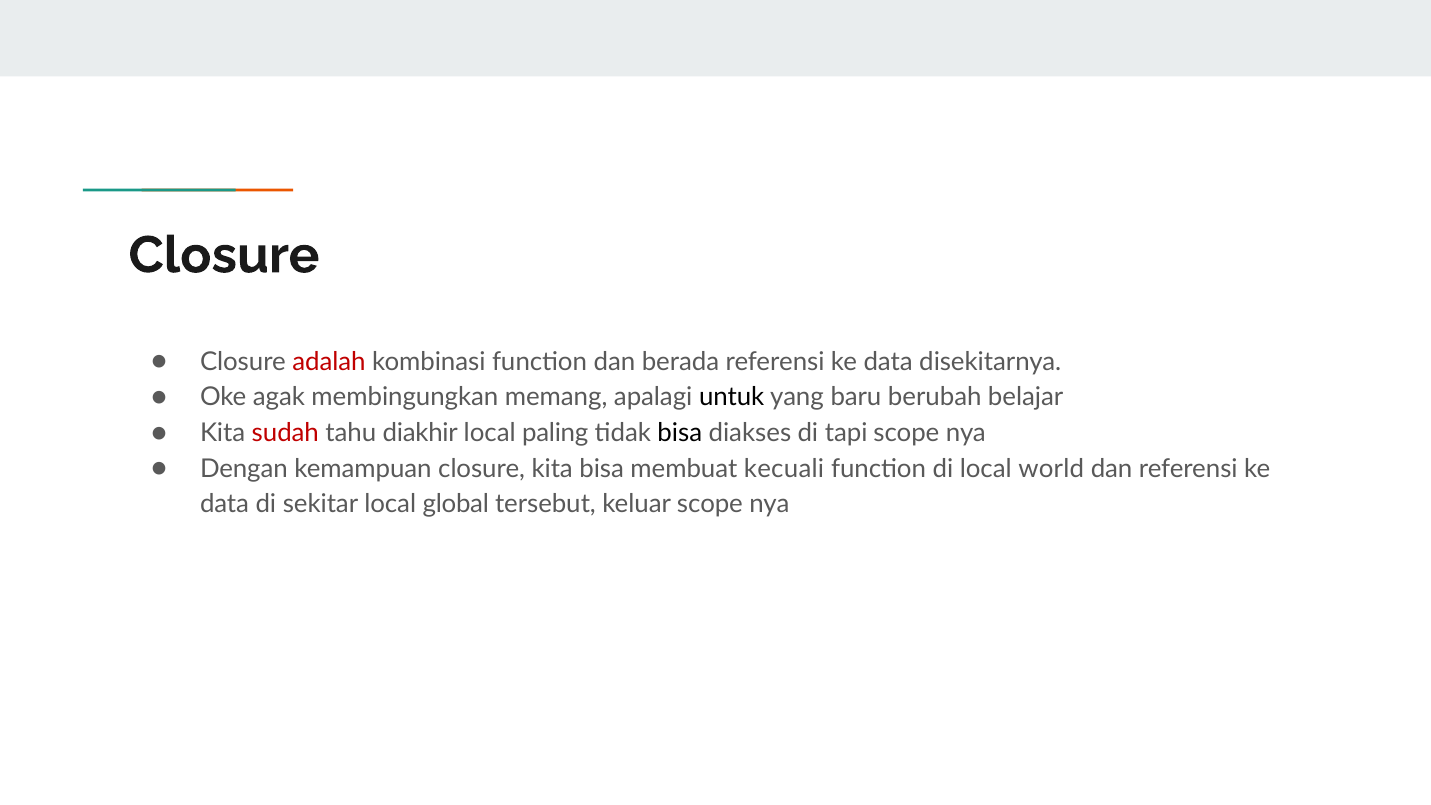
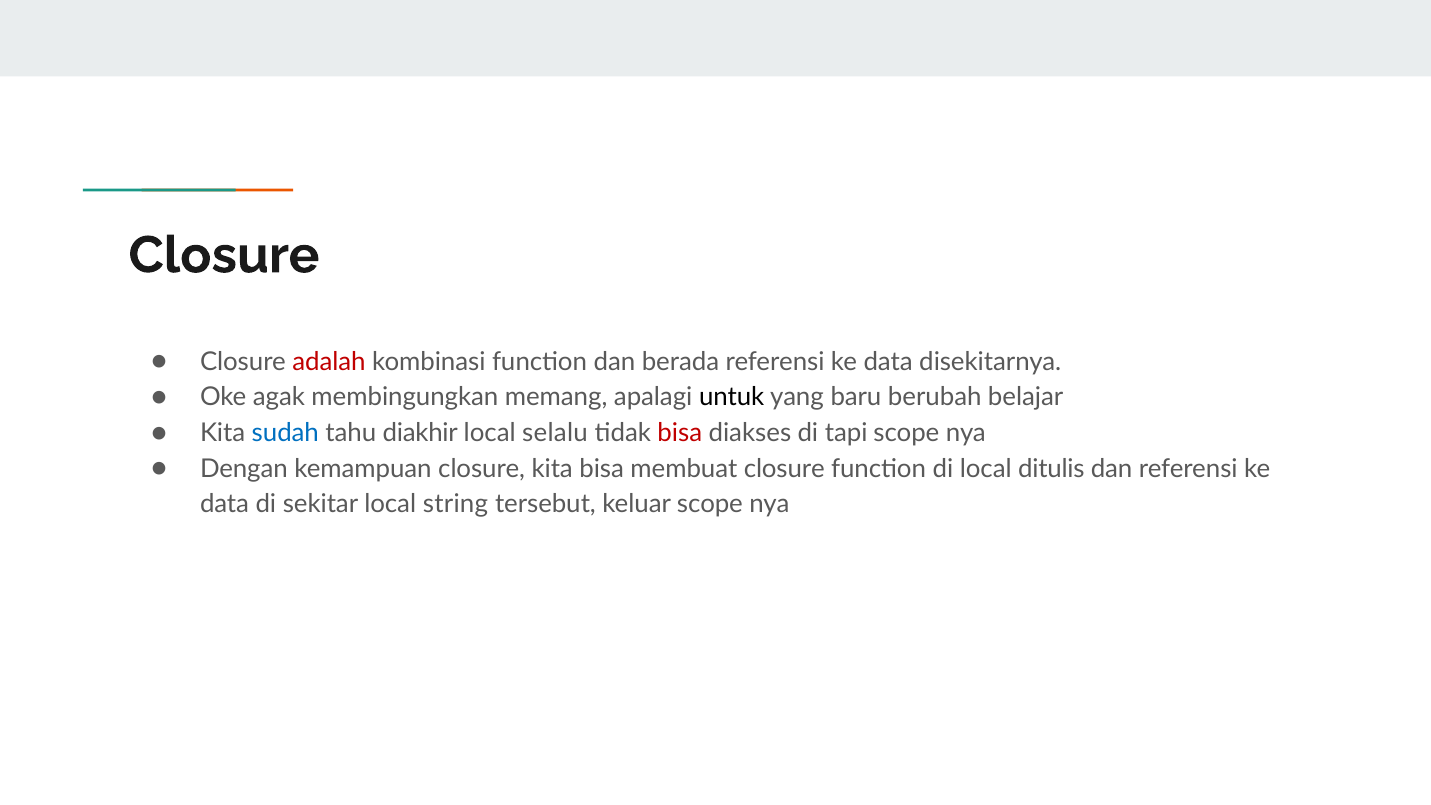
sudah colour: red -> blue (285, 433)
paling: paling -> selalu (555, 433)
bisa colour: black -> red (680, 433)
membuat kecuali: kecuali -> closure (784, 469)
world: world -> ditulis (1051, 469)
global: global -> string (455, 504)
